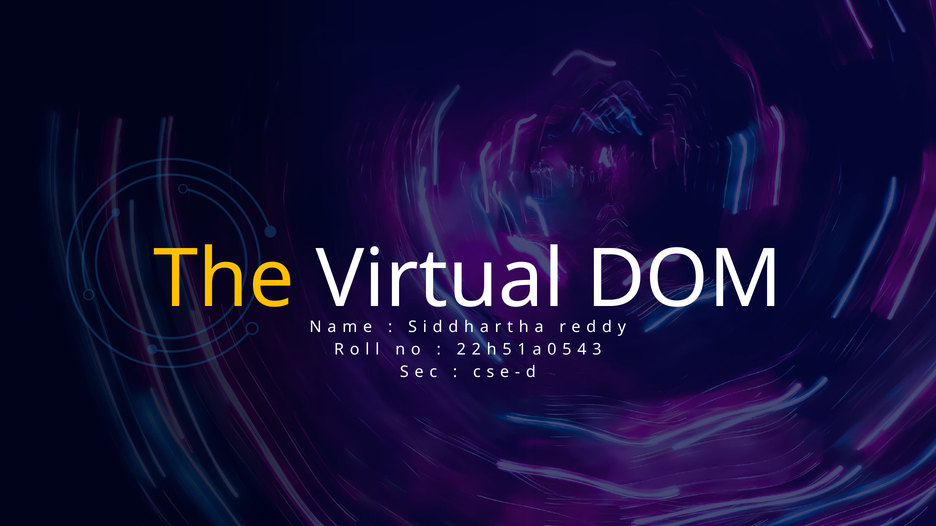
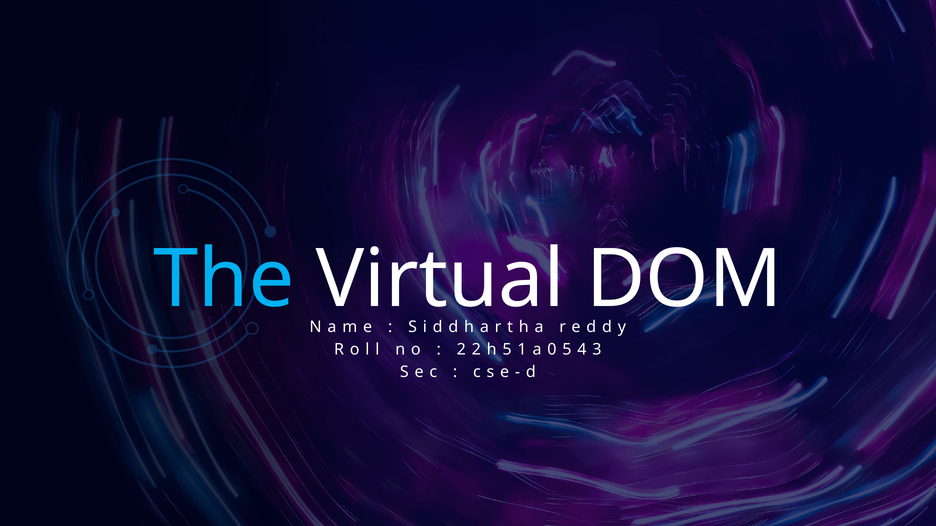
The colour: yellow -> light blue (224, 280)
